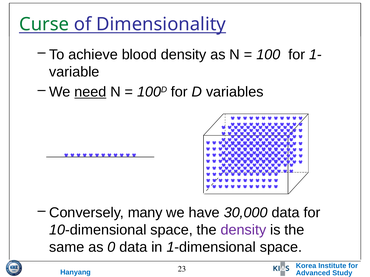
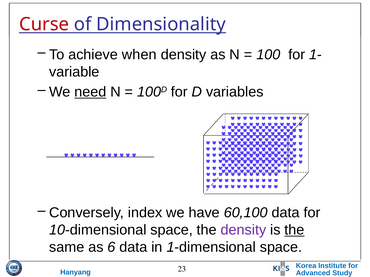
Curse colour: green -> red (44, 24)
blood: blood -> when (139, 55)
many: many -> index (145, 213)
30,000: 30,000 -> 60,100 (246, 213)
the underline: none -> present (294, 230)
0: 0 -> 6 (111, 248)
